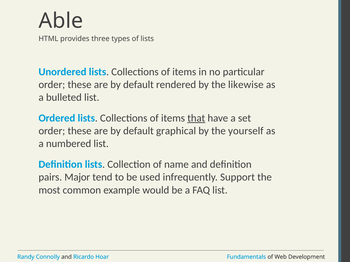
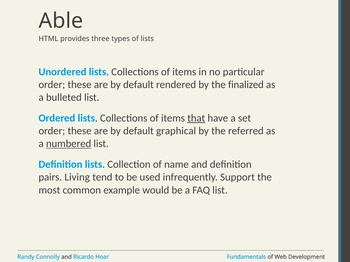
likewise: likewise -> finalized (246, 85)
yourself: yourself -> referred (246, 131)
numbered underline: none -> present (69, 144)
Major: Major -> Living (77, 178)
